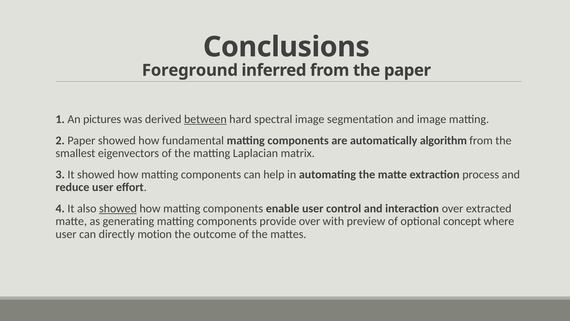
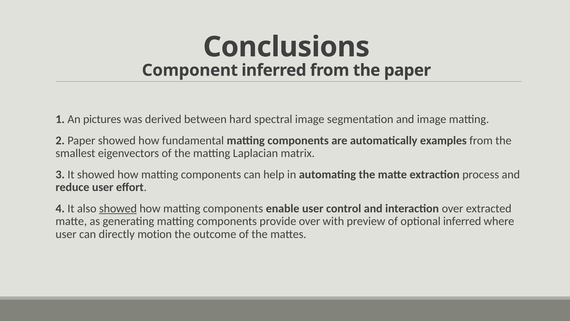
Foreground: Foreground -> Component (190, 70)
between underline: present -> none (205, 119)
algorithm: algorithm -> examples (443, 140)
optional concept: concept -> inferred (462, 221)
